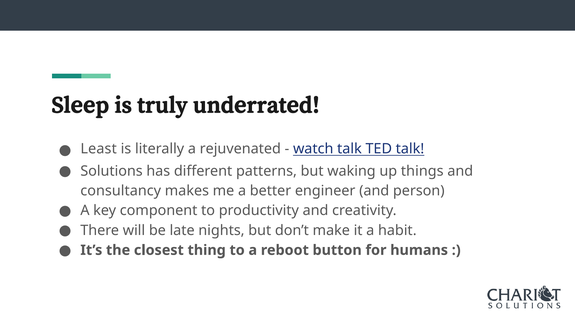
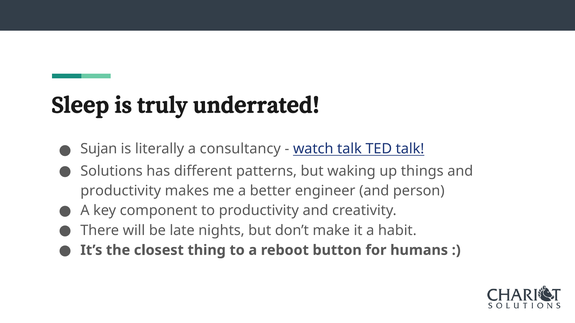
Least: Least -> Sujan (99, 149)
rejuvenated: rejuvenated -> consultancy (240, 149)
consultancy: consultancy -> productivity (121, 191)
